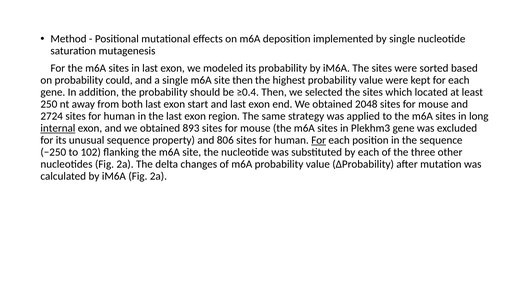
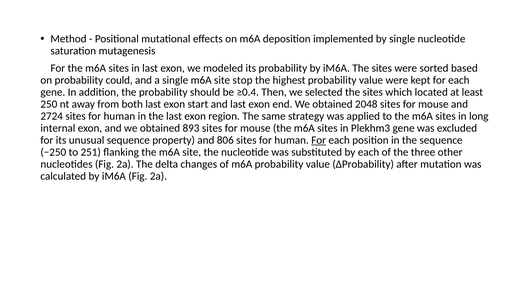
site then: then -> stop (243, 80)
internal underline: present -> none (58, 128)
102: 102 -> 251 (91, 152)
